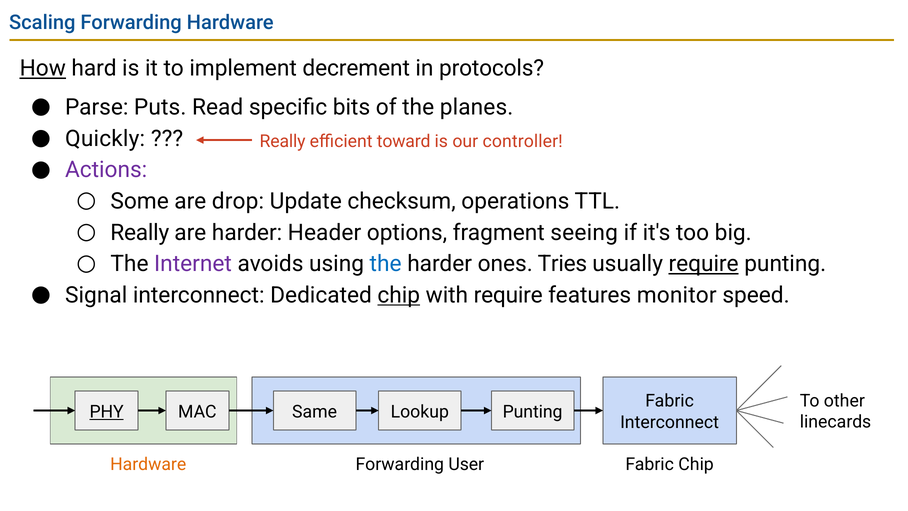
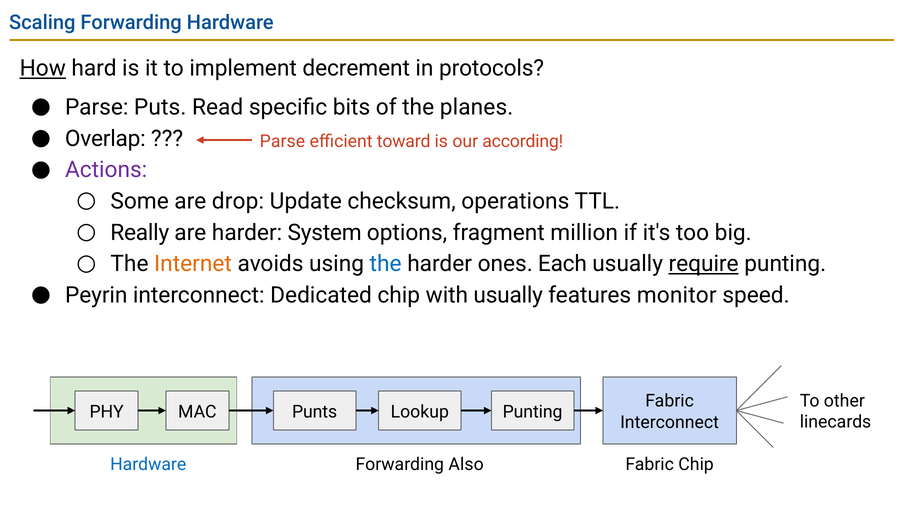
Quickly: Quickly -> Overlap (105, 139)
Really: Really -> Parse (282, 141)
controller: controller -> according (523, 141)
Header: Header -> System (325, 232)
seeing: seeing -> million (584, 232)
Internet colour: purple -> orange (193, 264)
Tries: Tries -> Each (562, 264)
Signal: Signal -> Peyrin (96, 295)
chip underline: present -> none (399, 295)
with require: require -> usually (508, 295)
PHY underline: present -> none (107, 412)
Same: Same -> Punts (315, 412)
Hardware colour: orange -> blue (148, 464)
User: User -> Also (466, 464)
